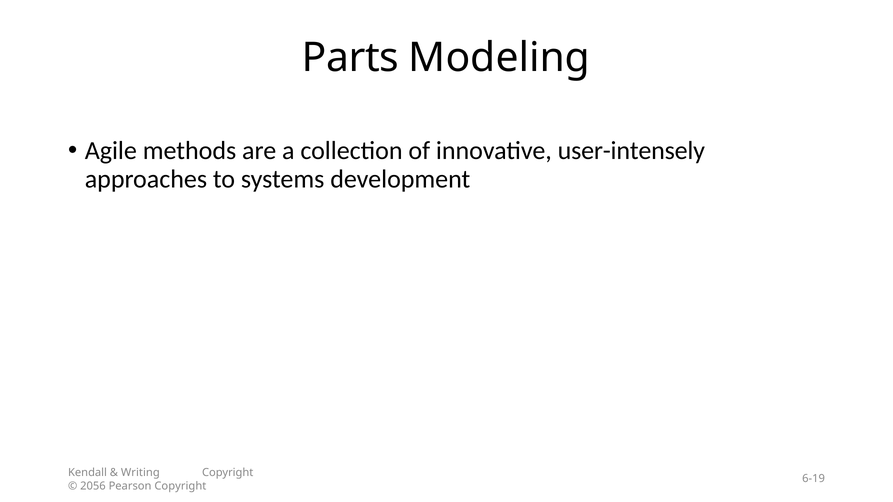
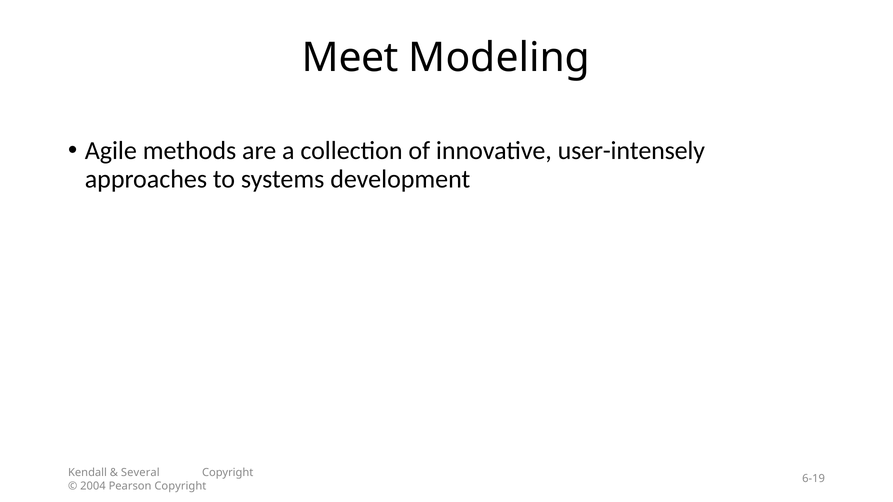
Parts: Parts -> Meet (350, 58)
Writing: Writing -> Several (140, 473)
2056: 2056 -> 2004 (93, 486)
